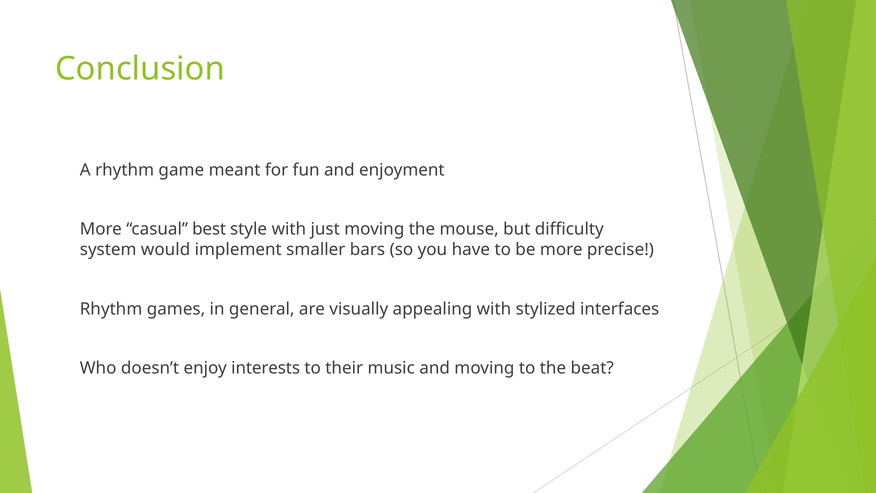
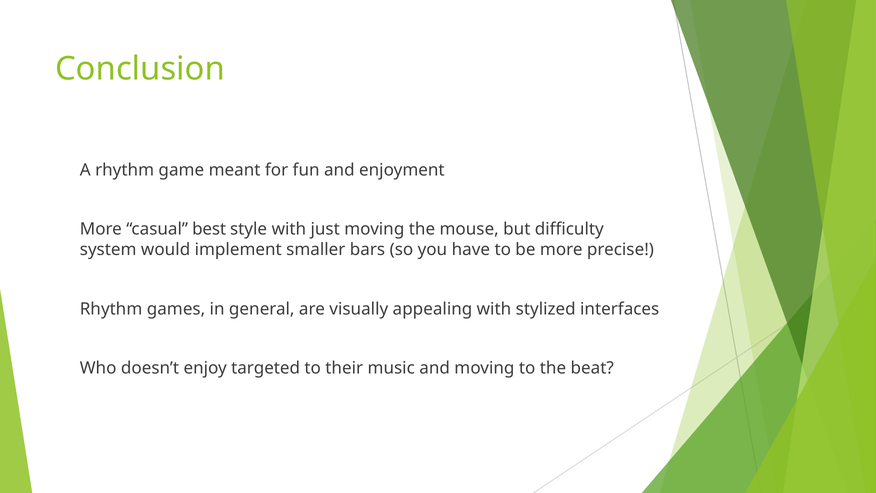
interests: interests -> targeted (266, 368)
